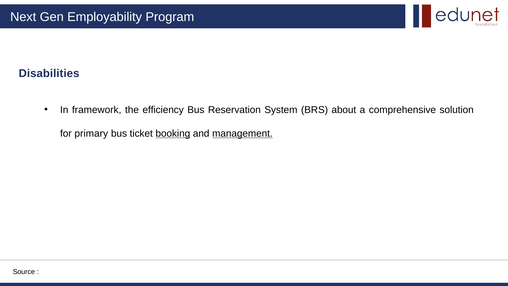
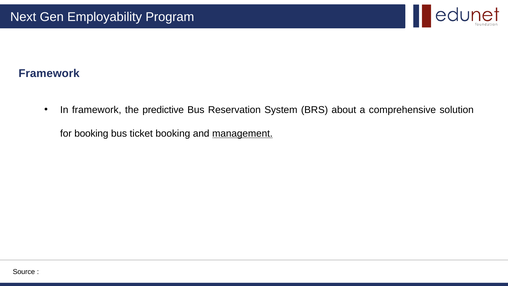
Disabilities: Disabilities -> Framework (49, 74)
efficiency: efficiency -> predictive (163, 110)
for primary: primary -> booking (91, 133)
booking underline: present -> none (173, 133)
